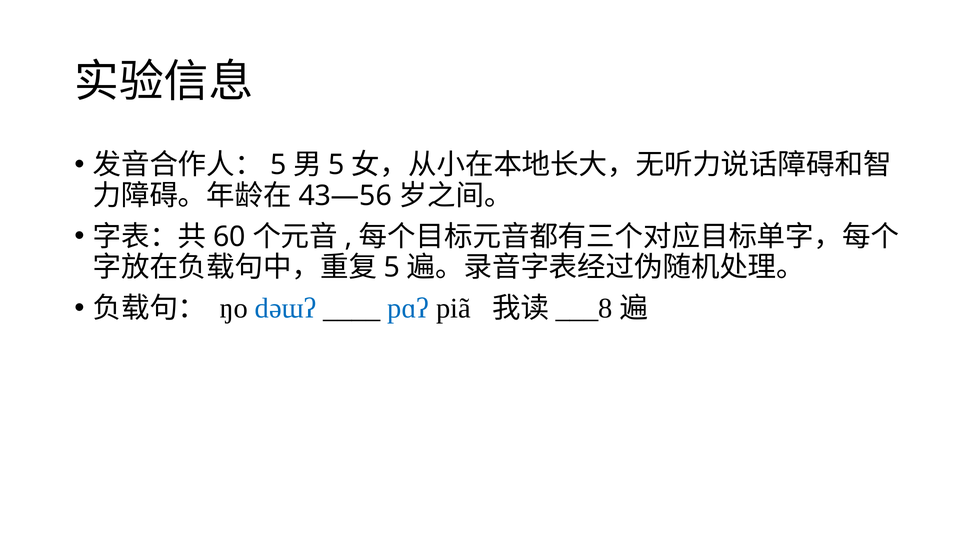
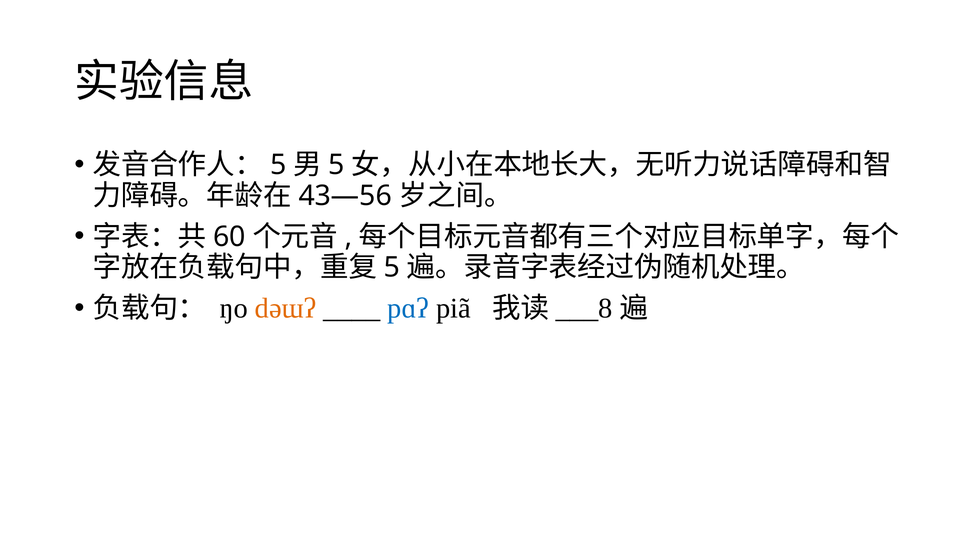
dəɯʔ colour: blue -> orange (286, 308)
